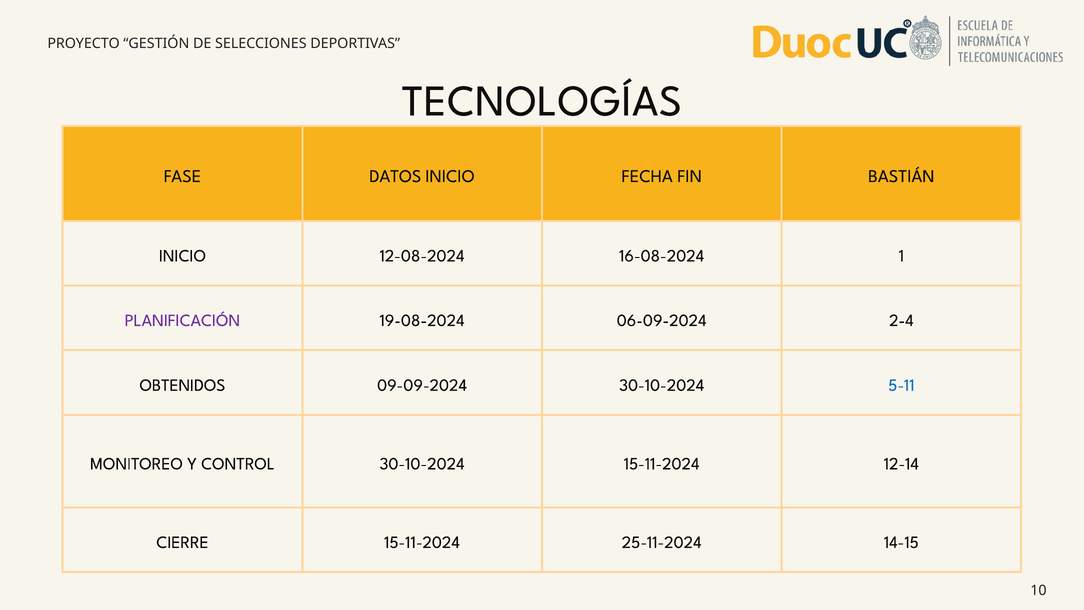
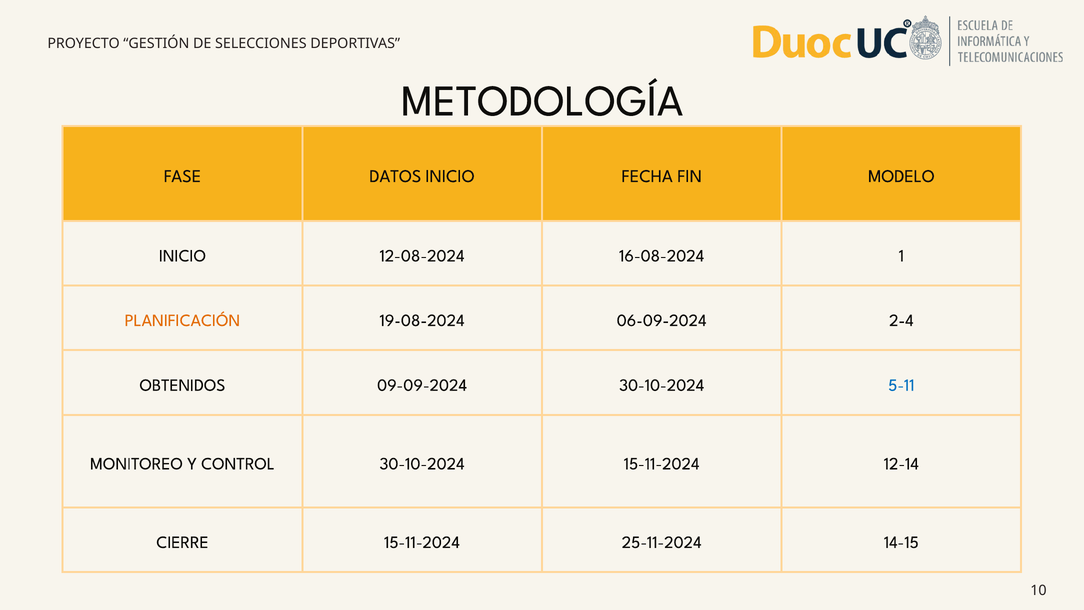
TECNOLOGÍAS: TECNOLOGÍAS -> METODOLOGÍA (542, 101)
BASTIÁN: BASTIÁN -> MODELO (901, 176)
PLANIFICACIÓN colour: purple -> orange (182, 320)
